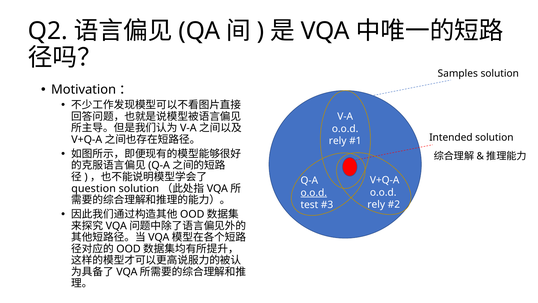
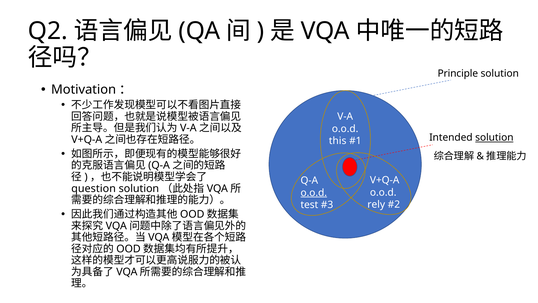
Samples: Samples -> Principle (458, 73)
solution underline: none -> present (494, 137)
rely: rely -> this (338, 141)
